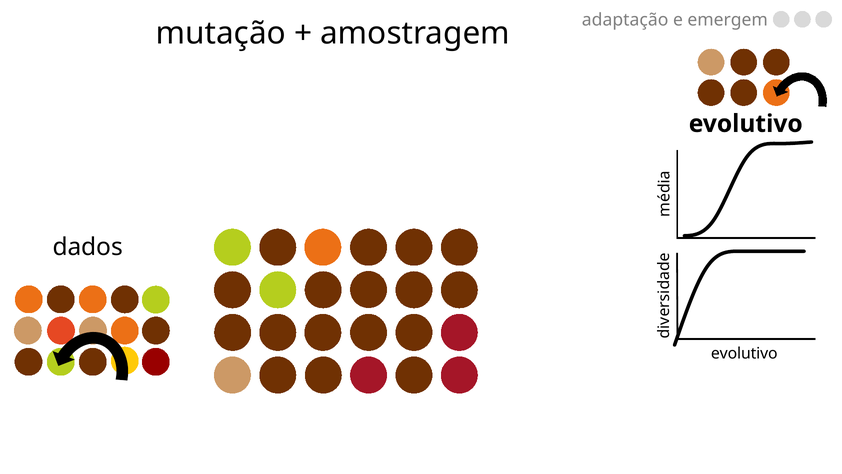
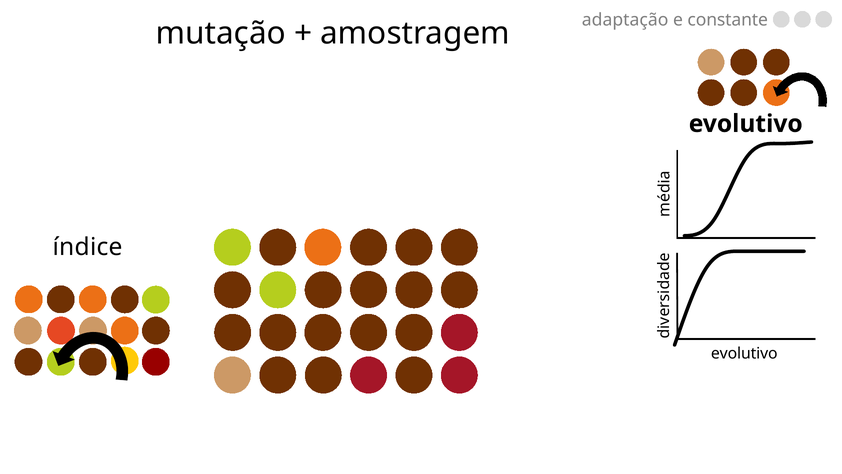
emergem: emergem -> constante (728, 20)
dados: dados -> índice (88, 247)
